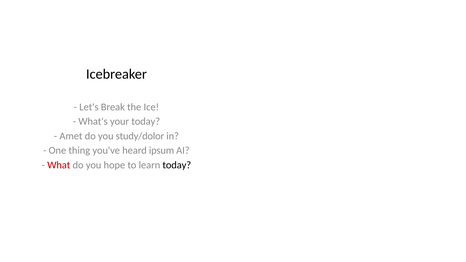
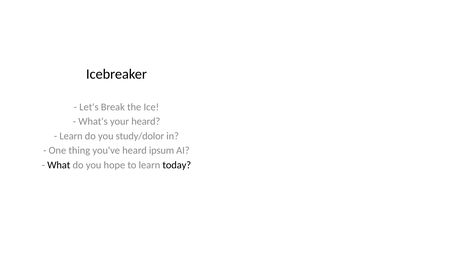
your today: today -> heard (146, 122)
Amet: Amet -> Learn (71, 136)
What colour: red -> black (59, 165)
